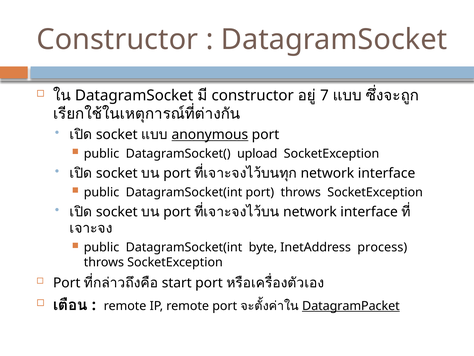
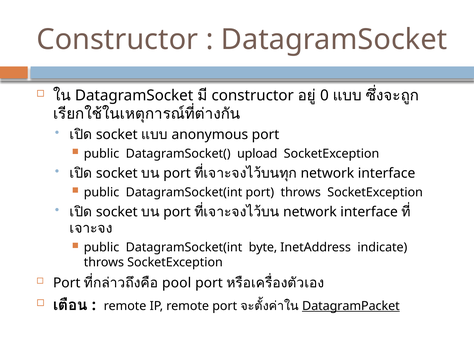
7: 7 -> 0 (324, 95)
anonymous underline: present -> none (210, 134)
process: process -> indicate (382, 247)
start: start -> pool (177, 283)
